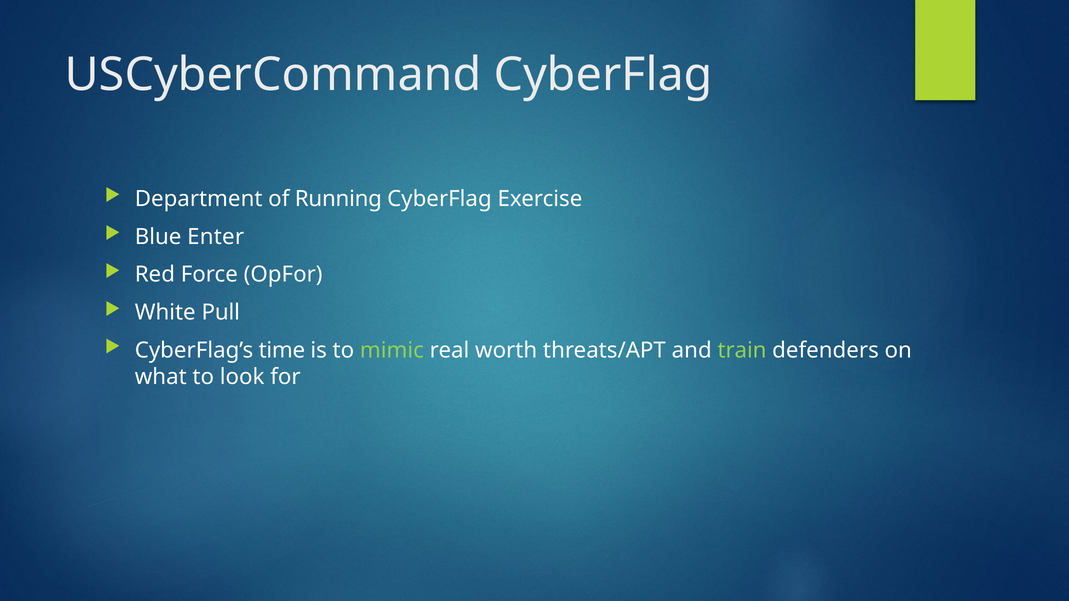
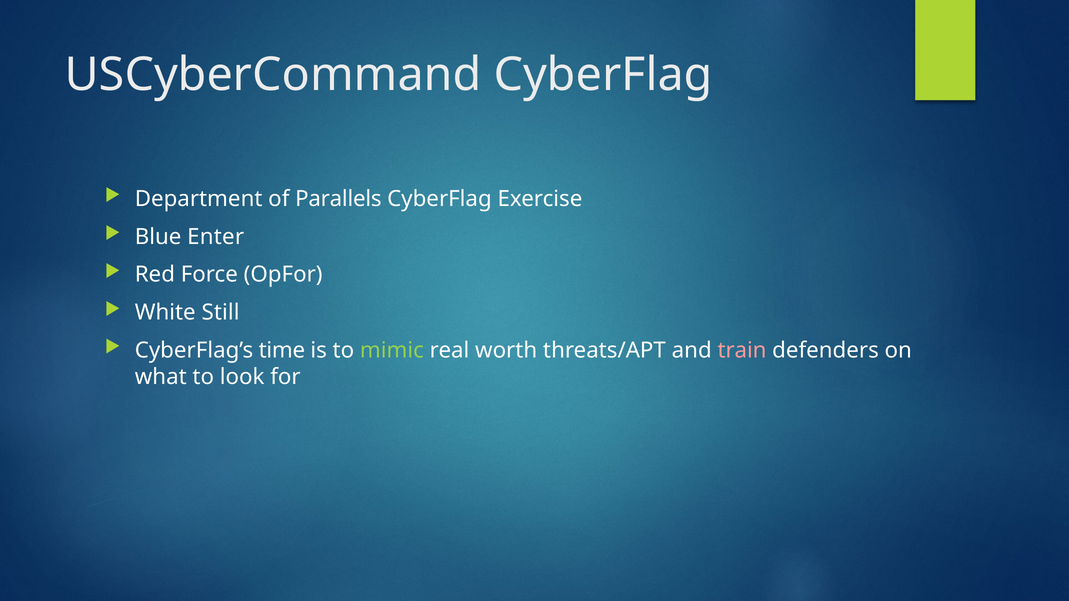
Running: Running -> Parallels (338, 199)
Pull: Pull -> Still (221, 313)
train colour: light green -> pink (742, 350)
